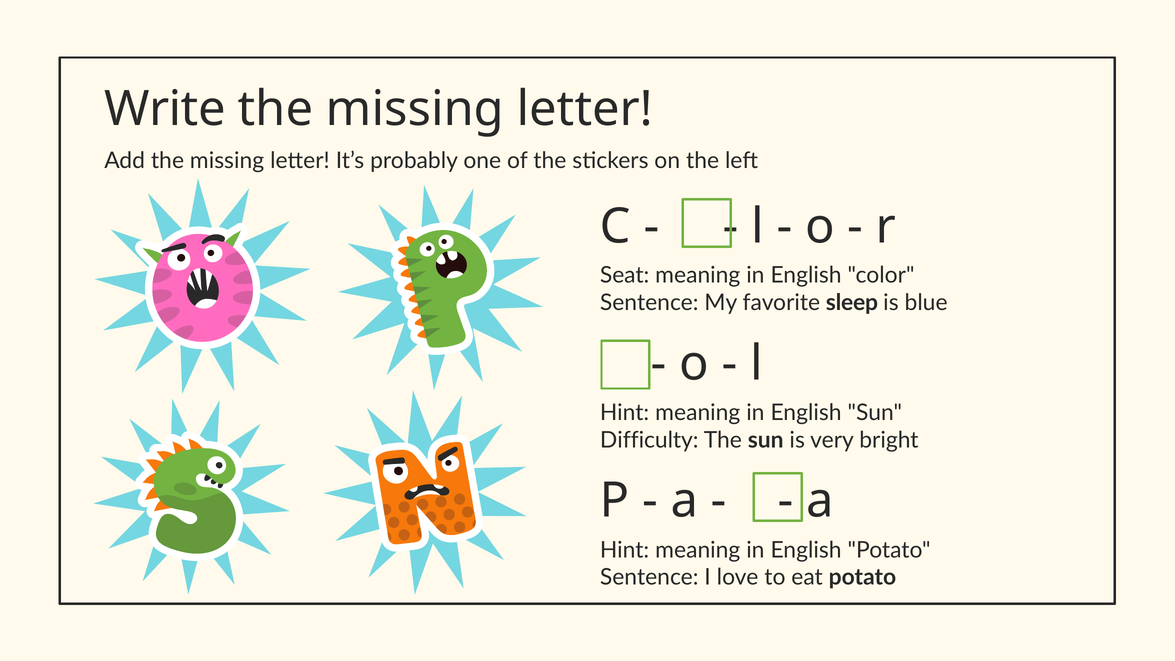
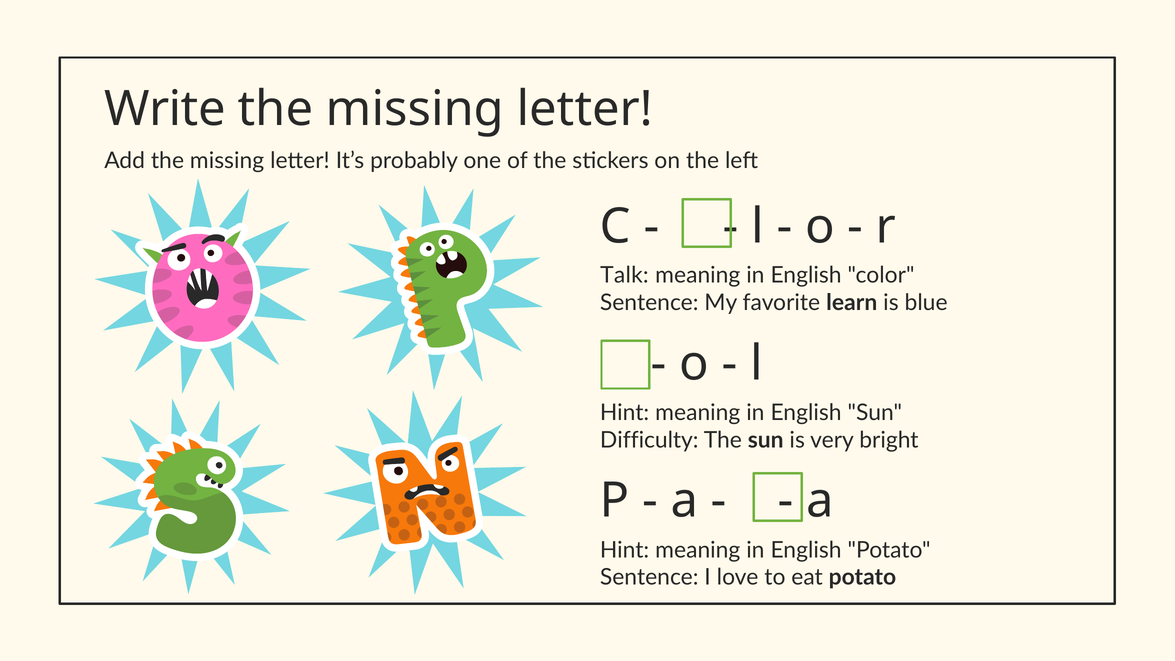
Seat: Seat -> Talk (624, 275)
sleep: sleep -> learn (852, 303)
